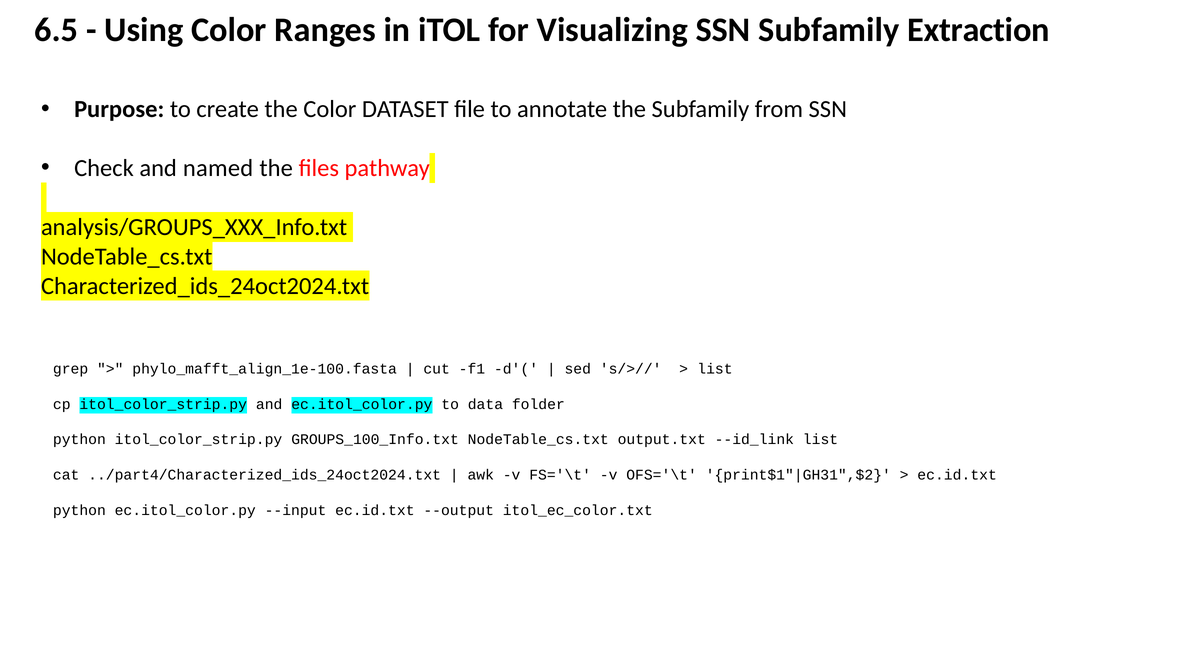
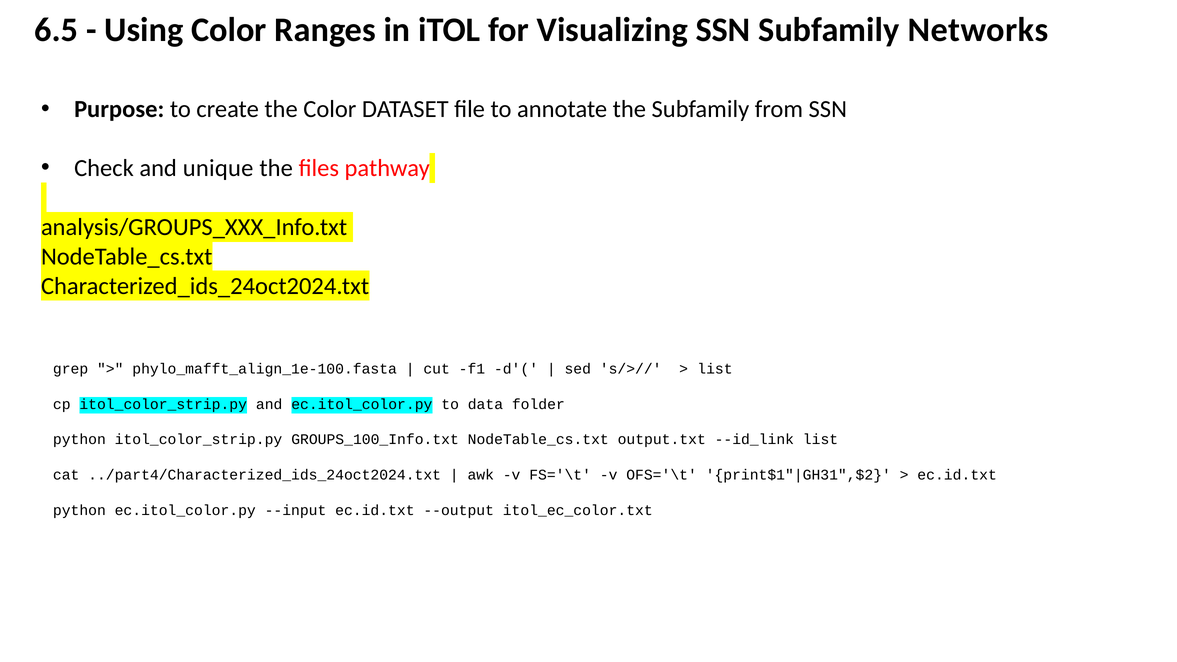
Extraction: Extraction -> Networks (978, 30)
named: named -> unique (218, 168)
